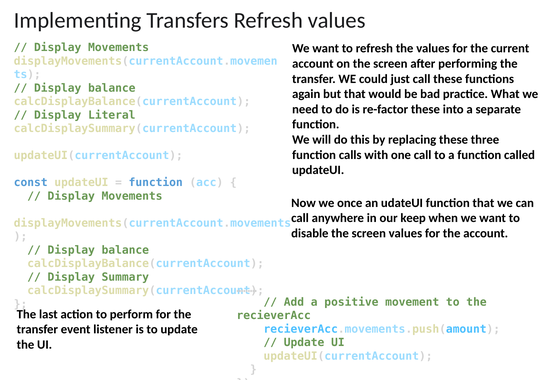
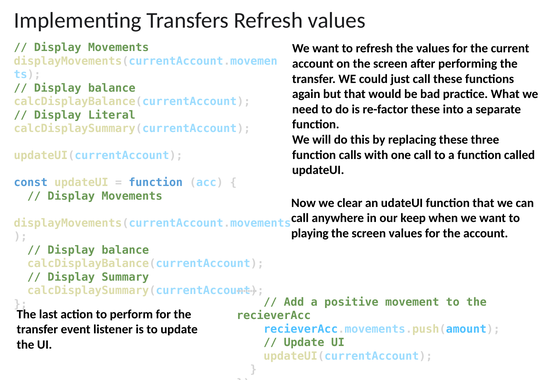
once: once -> clear (350, 203)
disable: disable -> playing (310, 233)
